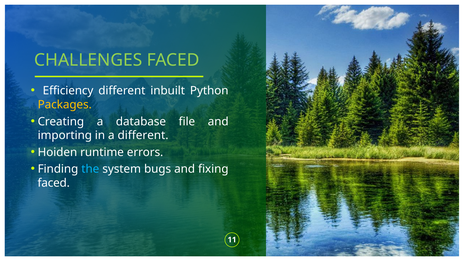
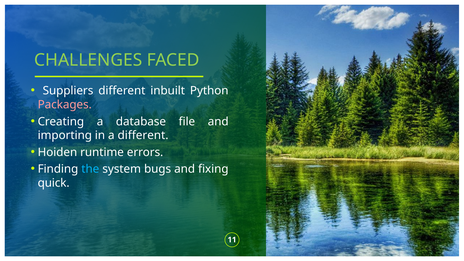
Efficiency: Efficiency -> Suppliers (68, 91)
Packages colour: yellow -> pink (65, 105)
faced: faced -> quick (54, 183)
